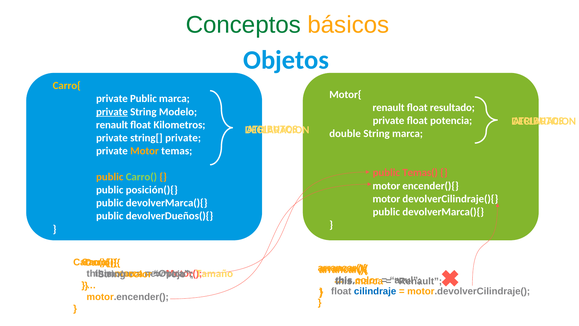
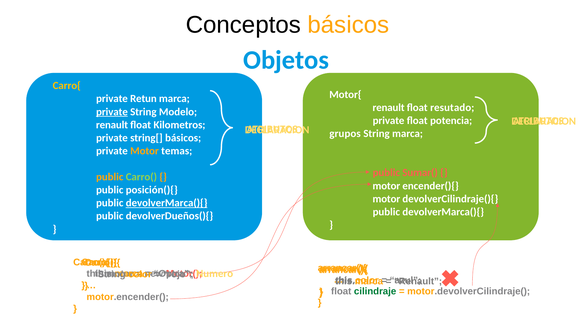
Conceptos colour: green -> black (243, 25)
private Public: Public -> Retun (143, 99)
resultado: resultado -> resutado (452, 107)
double: double -> grupos (345, 133)
string[ private: private -> básicos (183, 138)
Temas(: Temas( -> Sumar( (420, 173)
devolverMarca(){ underline: none -> present (167, 203)
Tamaño: Tamaño -> Numero (215, 273)
cilindraje colour: blue -> green (375, 291)
